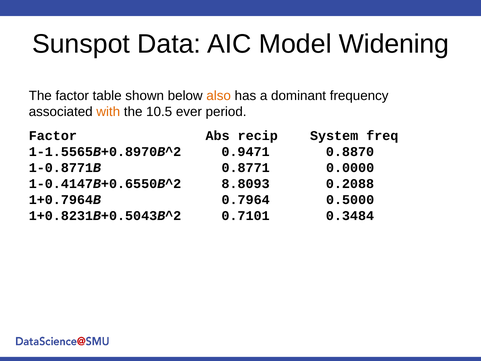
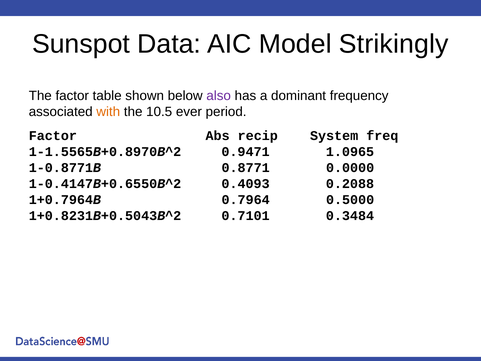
Widening: Widening -> Strikingly (394, 44)
also colour: orange -> purple (219, 96)
0.8870: 0.8870 -> 1.0965 (350, 152)
8.8093: 8.8093 -> 0.4093 (246, 184)
